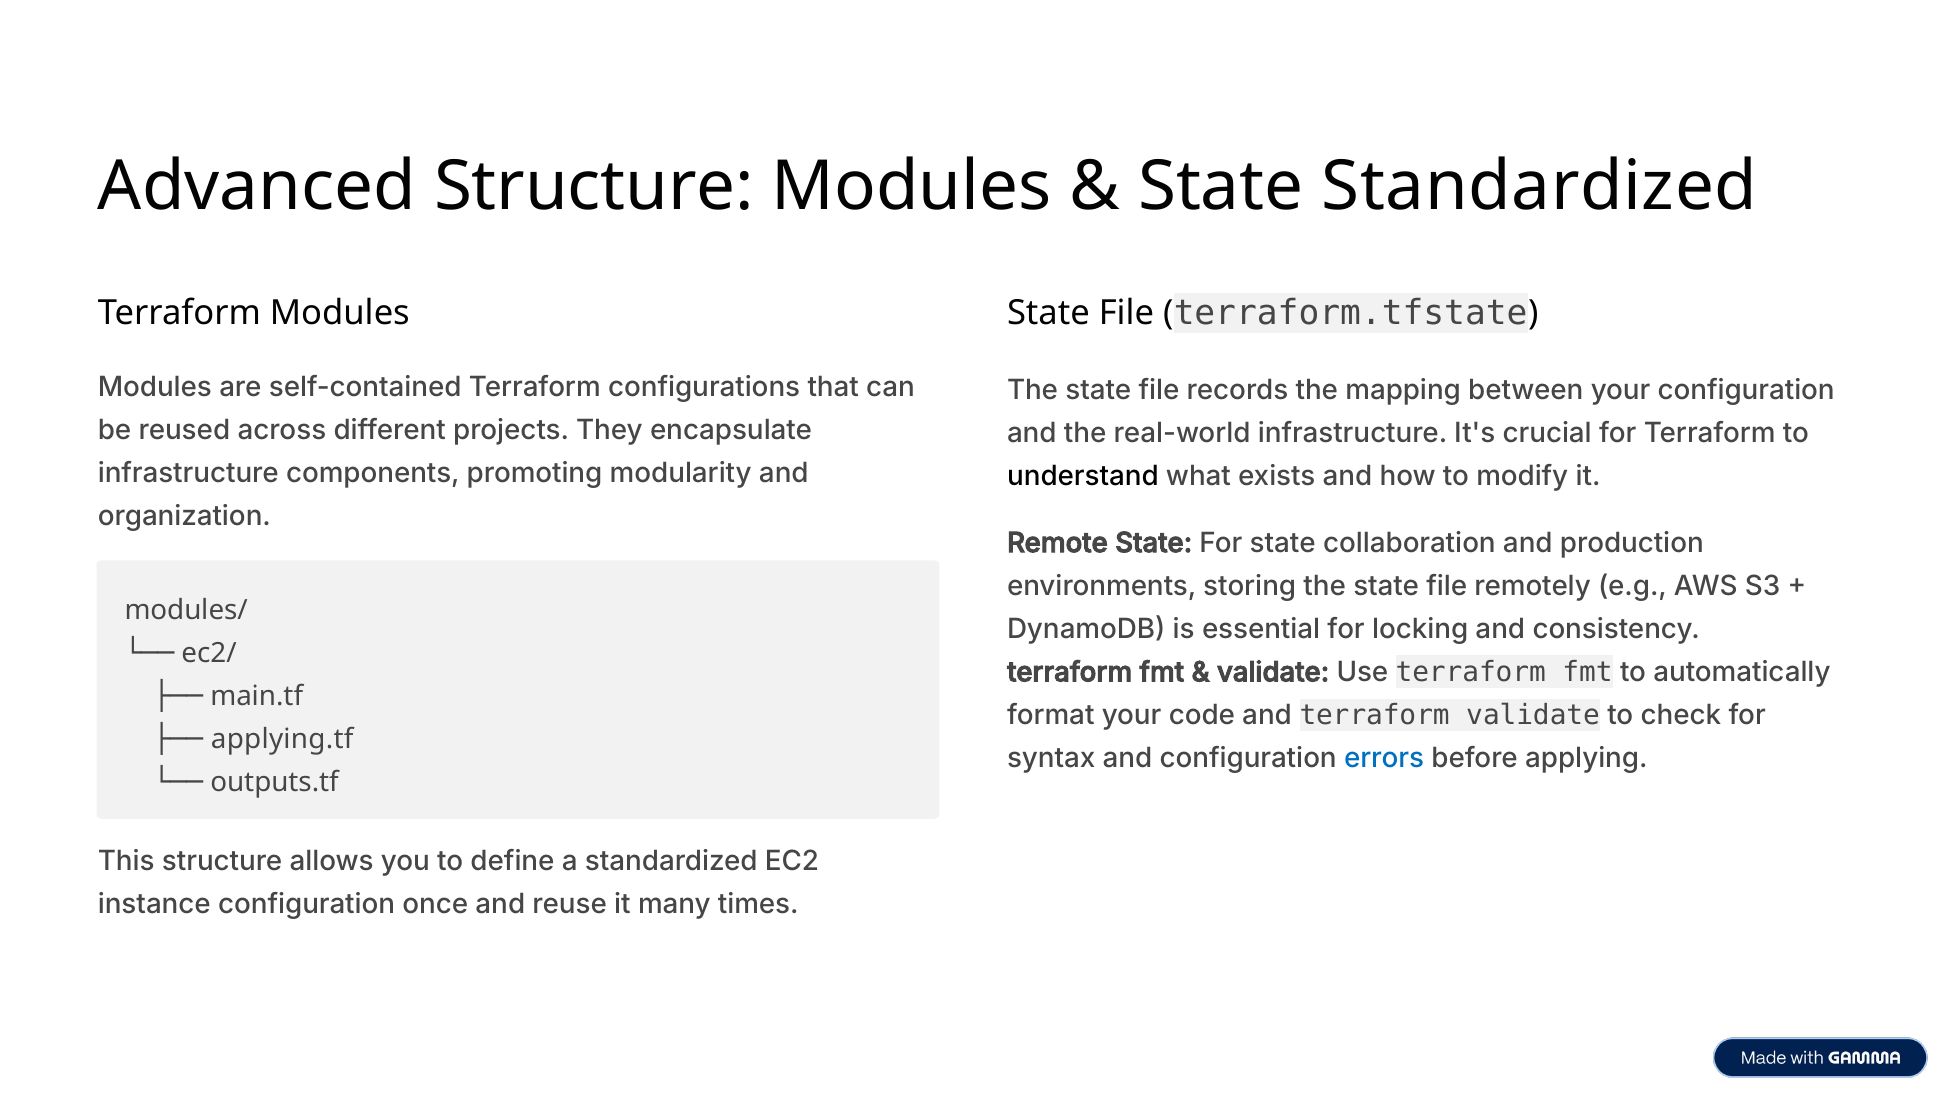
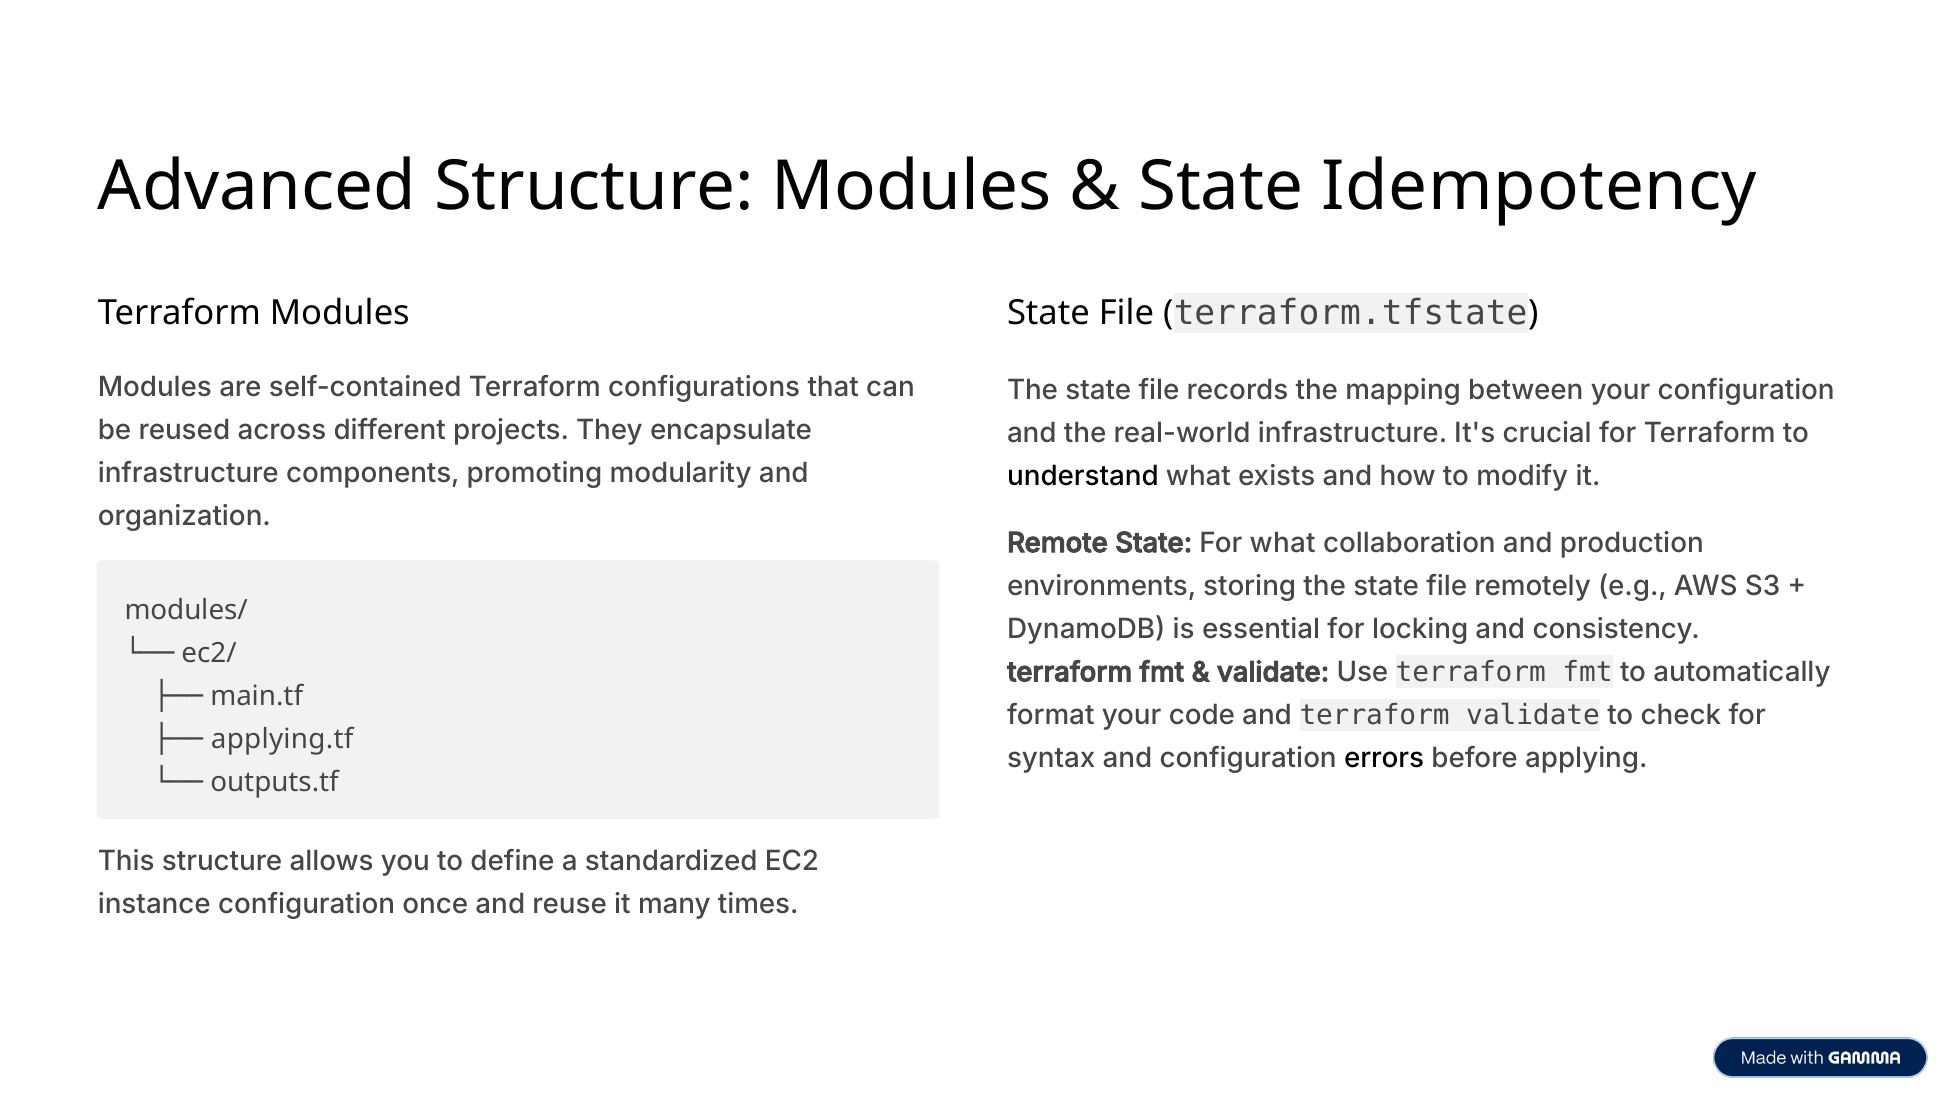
State Standardized: Standardized -> Idempotency (1539, 187)
For state: state -> what (1283, 543)
errors colour: blue -> black (1384, 758)
